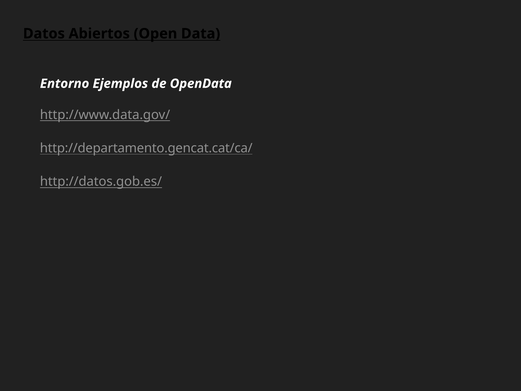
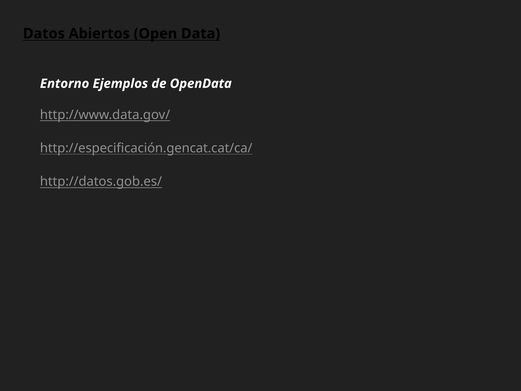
http://departamento.gencat.cat/ca/: http://departamento.gencat.cat/ca/ -> http://especificación.gencat.cat/ca/ (146, 148)
